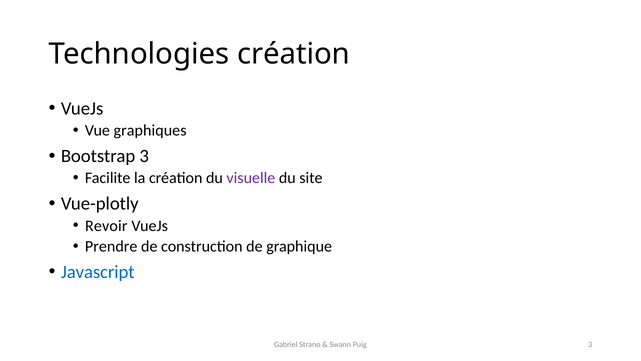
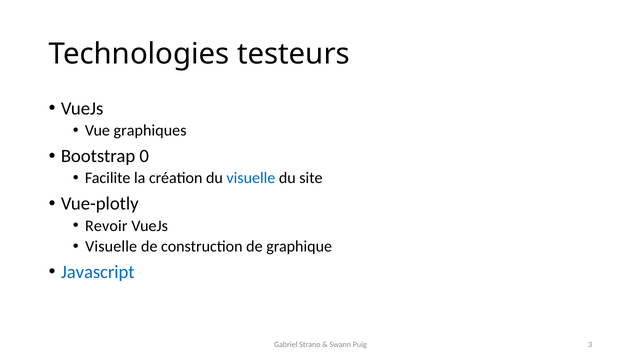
Technologies création: création -> testeurs (293, 54)
Bootstrap 3: 3 -> 0 (144, 156)
visuelle colour: purple -> blue (251, 178)
Prendre: Prendre -> Visuelle (111, 246)
